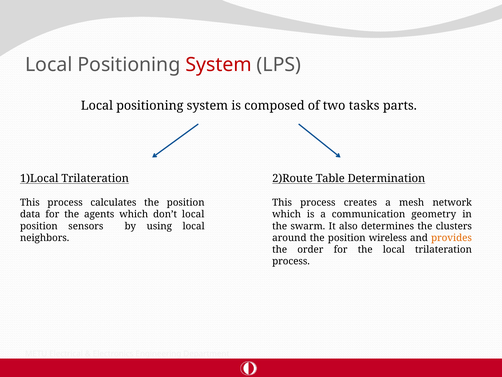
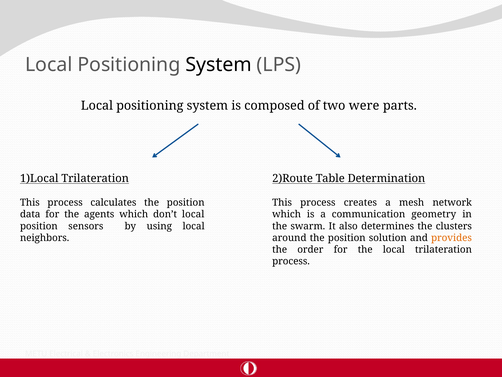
System colour: red -> black (219, 64)
tasks: tasks -> were (364, 105)
wireless: wireless -> solution (388, 238)
